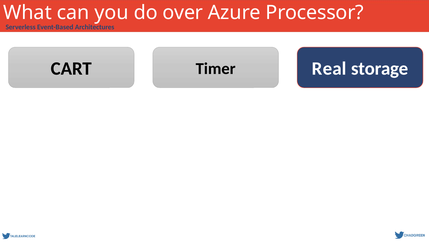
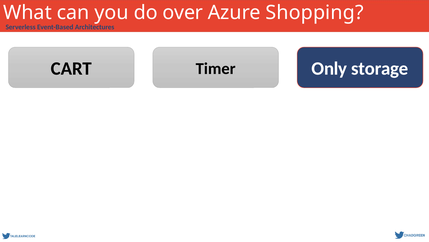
Processor: Processor -> Shopping (315, 13)
Real: Real -> Only (329, 69)
